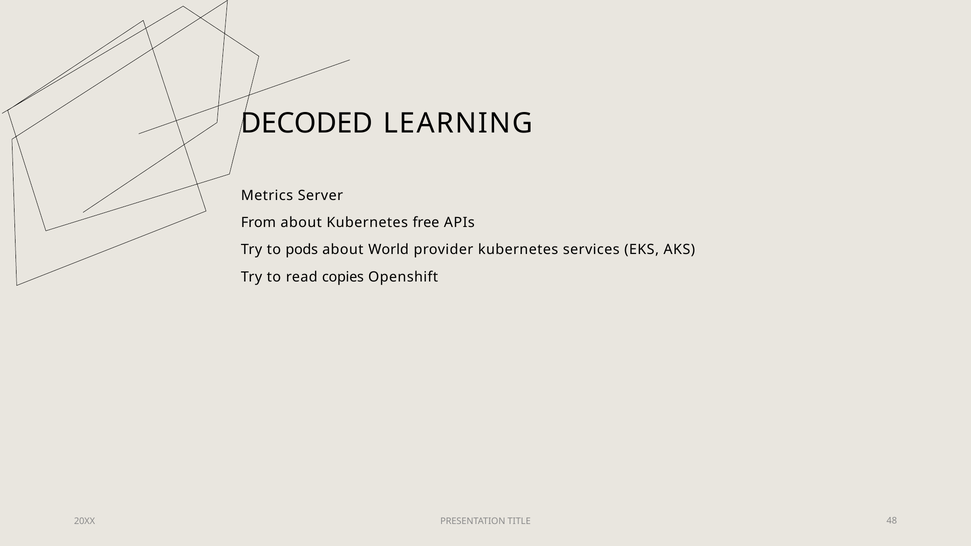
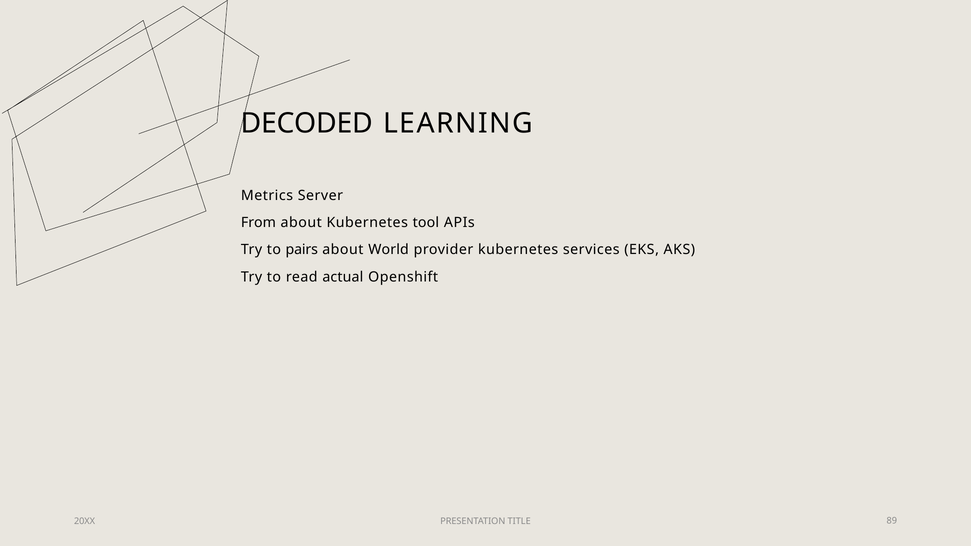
free: free -> tool (426, 223)
pods: pods -> pairs (302, 250)
copies: copies -> actual (343, 277)
48: 48 -> 89 (892, 521)
